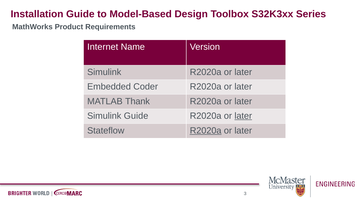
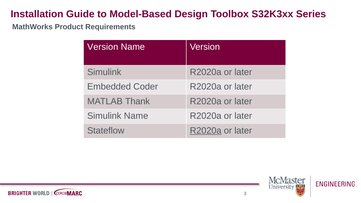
Internet: Internet -> Version (103, 47)
Simulink Guide: Guide -> Name (136, 116)
later underline: present -> none (243, 116)
